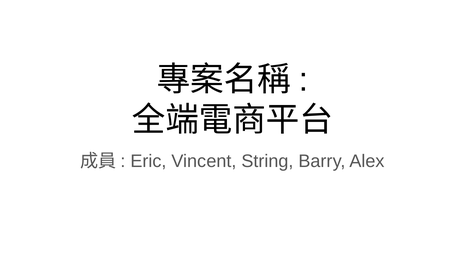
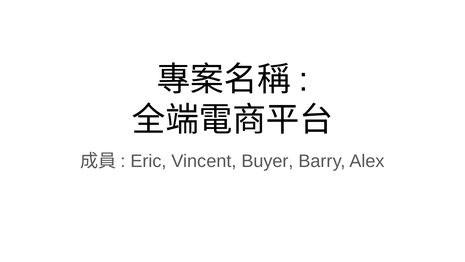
String: String -> Buyer (268, 161)
